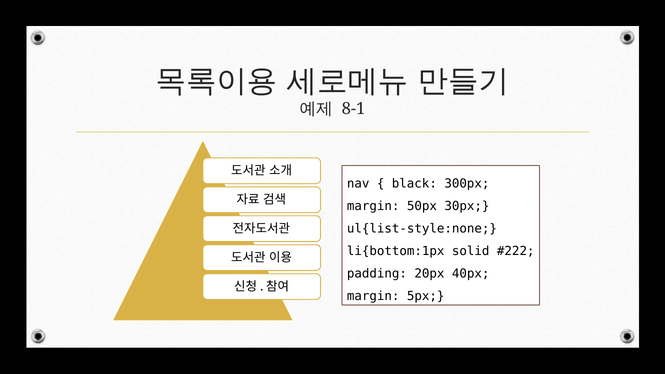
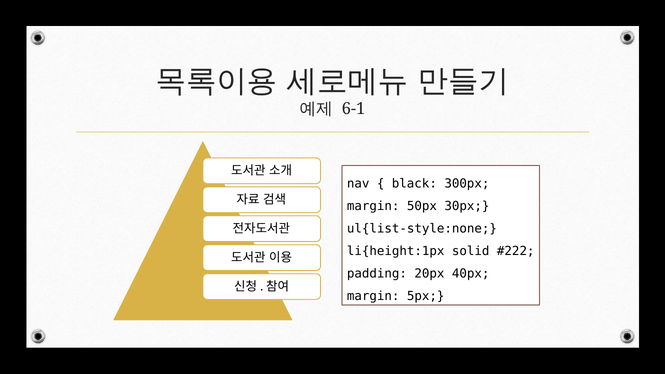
8-1: 8-1 -> 6-1 (354, 109)
li{bottom:1px: li{bottom:1px -> li{height:1px (396, 251)
